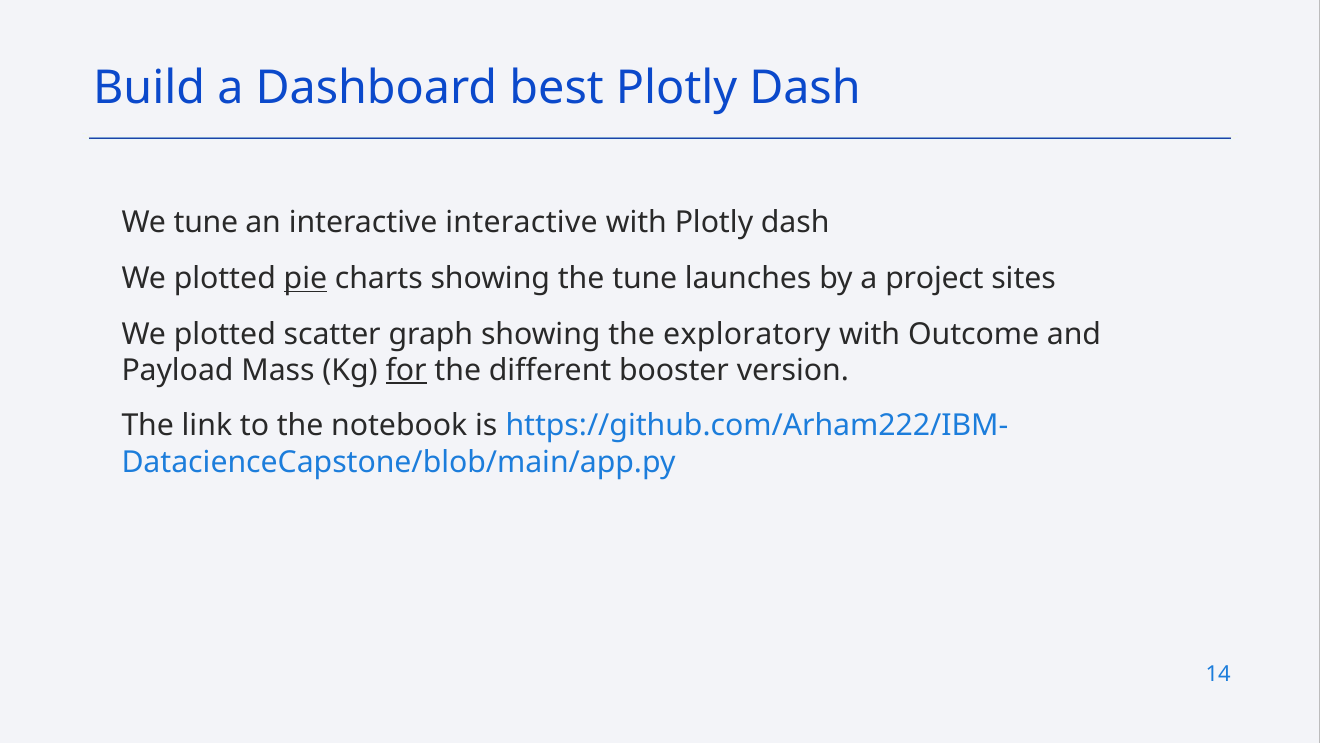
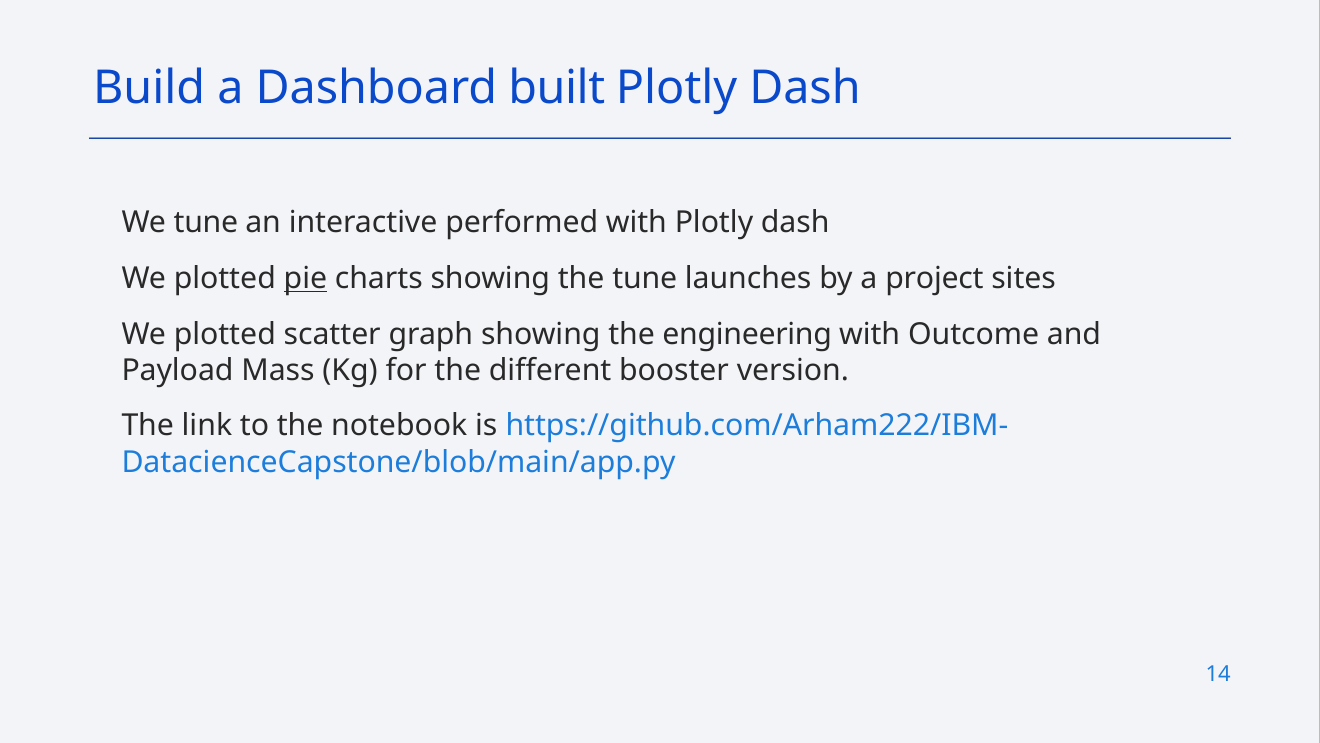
best: best -> built (557, 88)
interactive interactive: interactive -> performed (522, 223)
exploratory: exploratory -> engineering (747, 334)
for underline: present -> none (406, 370)
